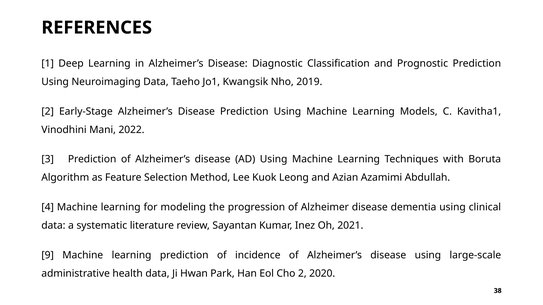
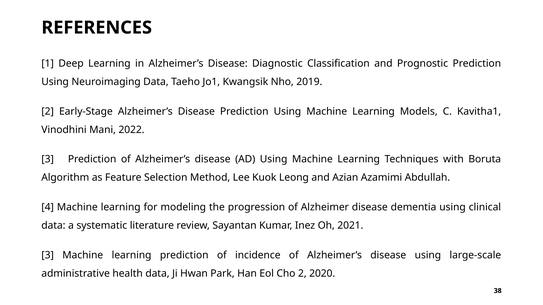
9: 9 -> 3 (48, 255)
